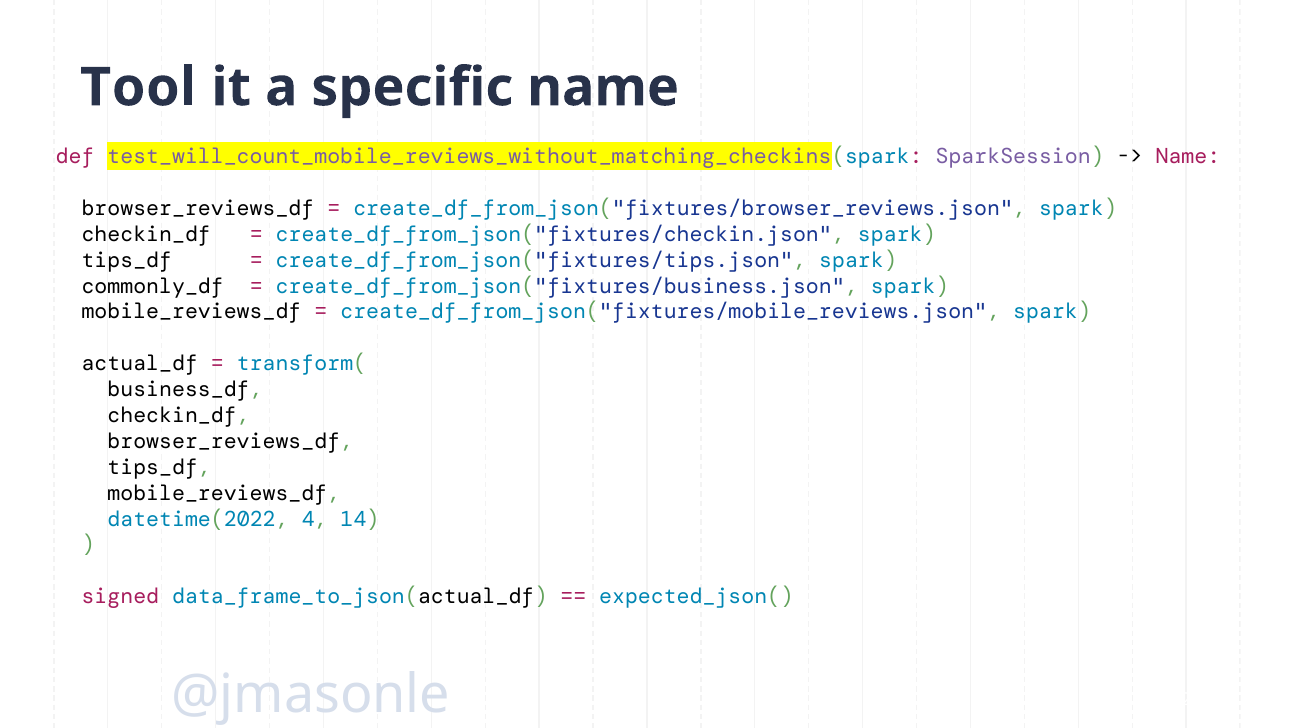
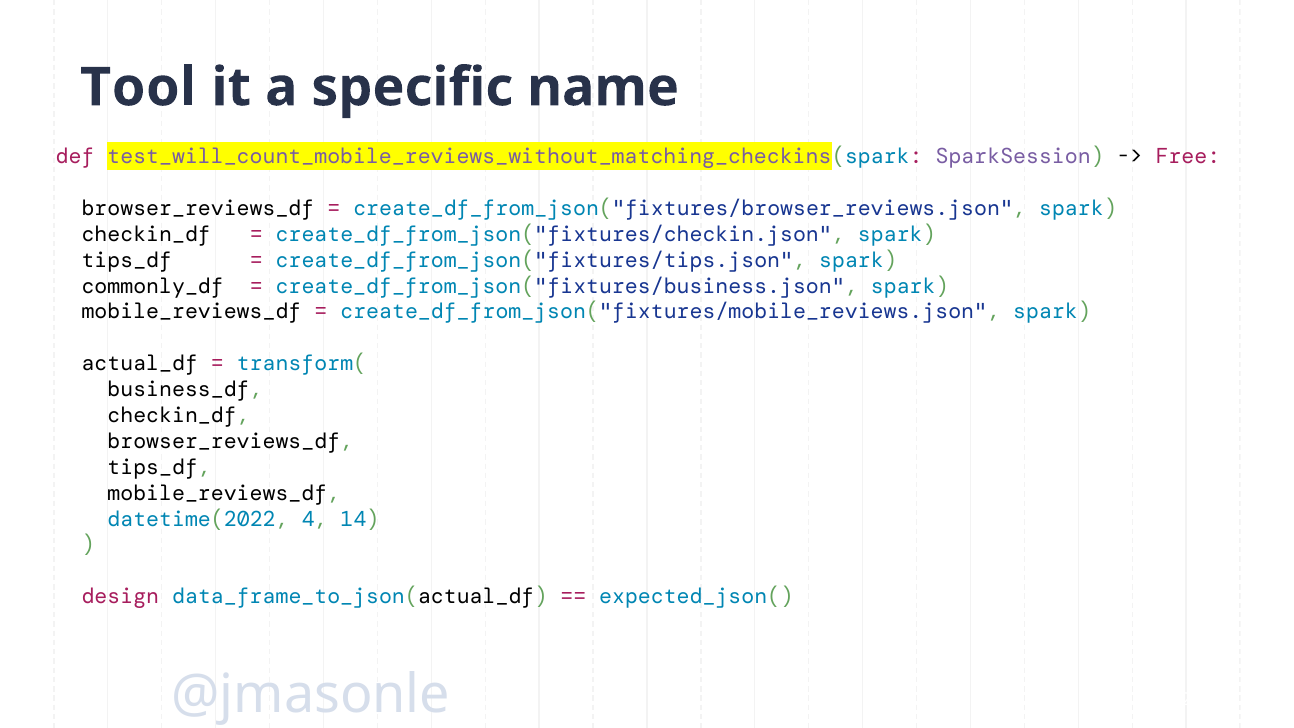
Name: Name -> Free (1188, 157)
signed: signed -> design (120, 596)
